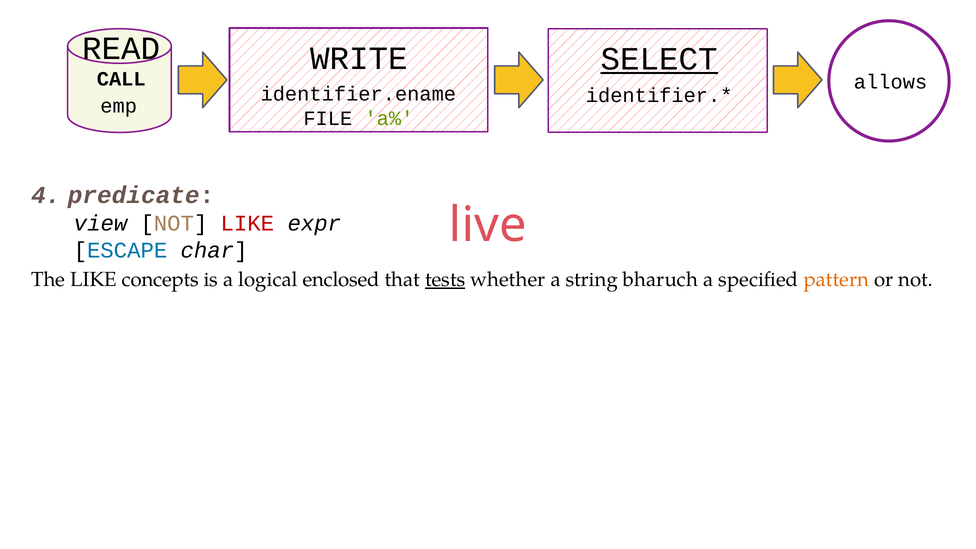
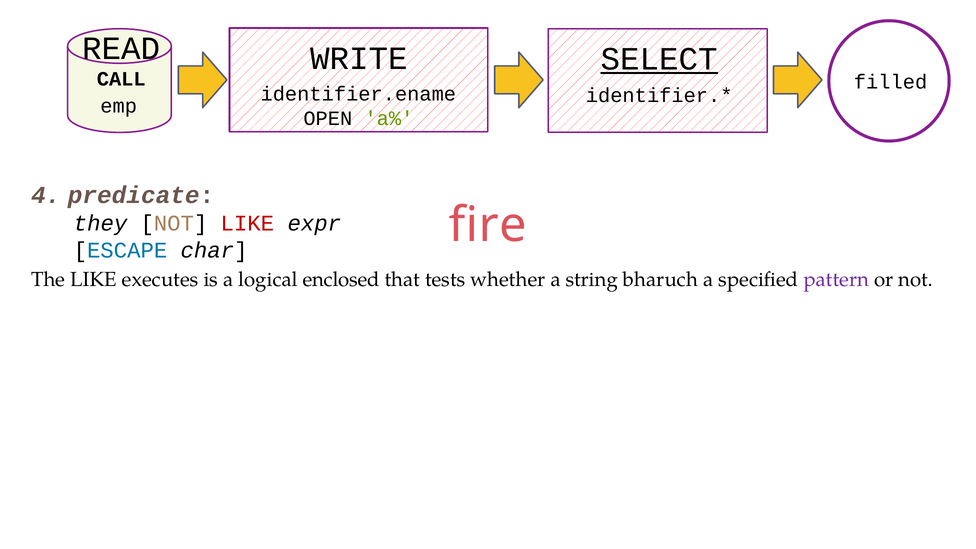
allows: allows -> filled (891, 82)
FILE: FILE -> OPEN (328, 118)
live: live -> fire (488, 225)
view: view -> they (101, 223)
concepts: concepts -> executes (160, 280)
tests underline: present -> none (445, 280)
pattern colour: orange -> purple (836, 280)
